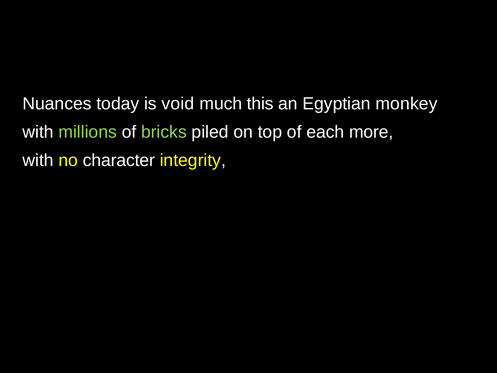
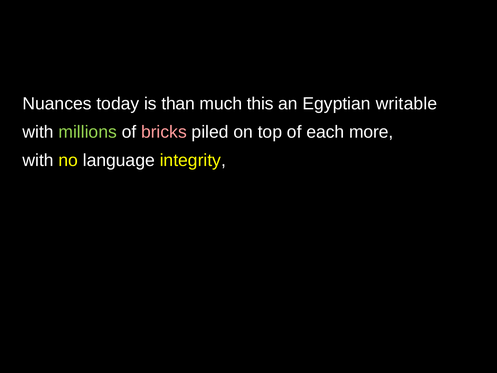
void: void -> than (178, 104)
monkey: monkey -> writable (407, 104)
bricks colour: light green -> pink (164, 132)
character: character -> language (119, 160)
